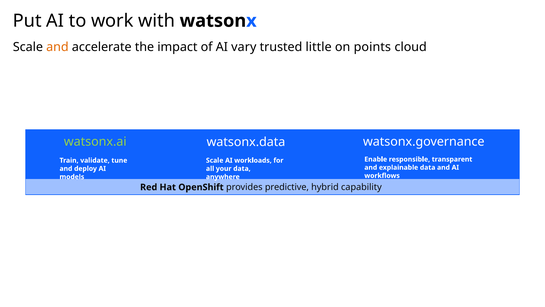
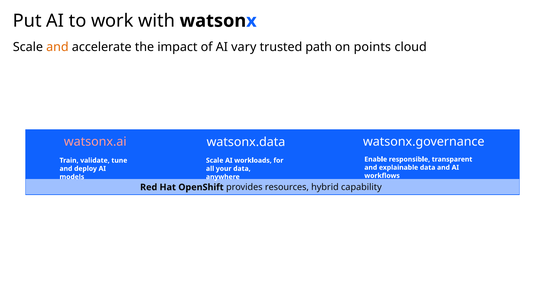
little: little -> path (319, 47)
watsonx.ai colour: light green -> pink (95, 142)
predictive: predictive -> resources (287, 187)
